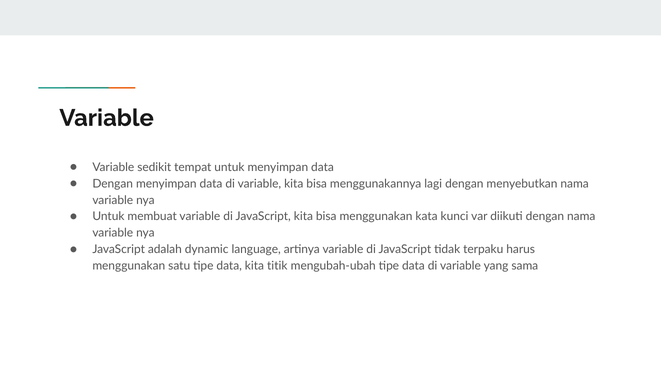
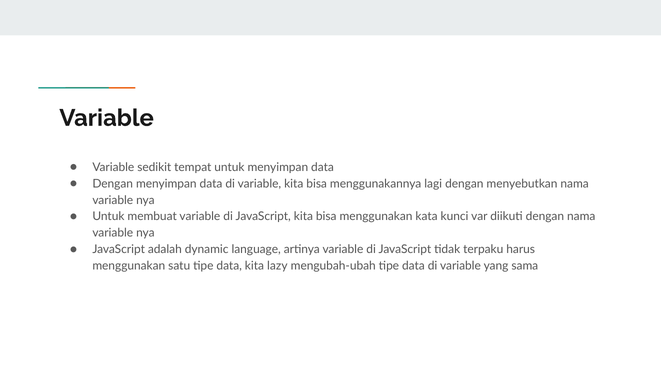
titik: titik -> lazy (277, 266)
